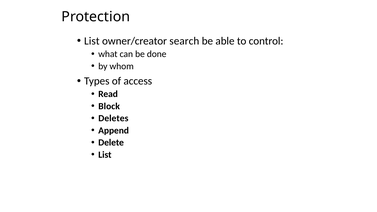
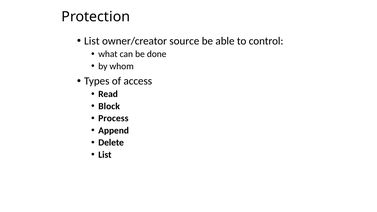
search: search -> source (184, 41)
Deletes: Deletes -> Process (113, 118)
